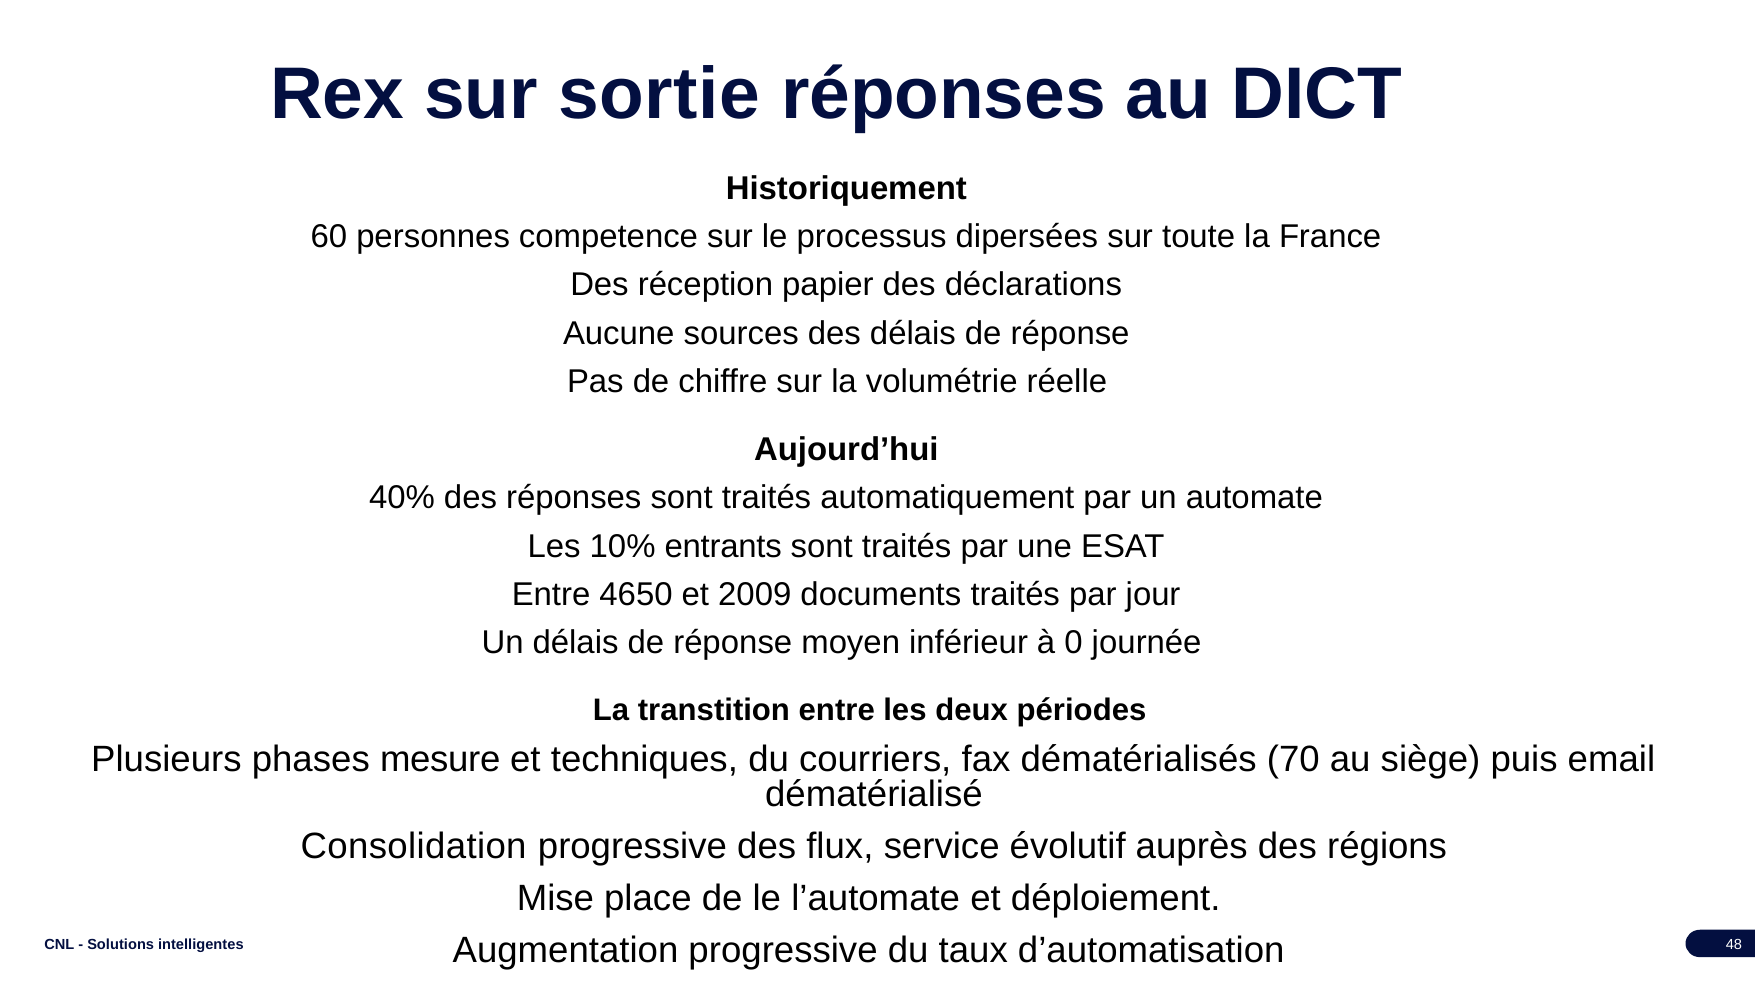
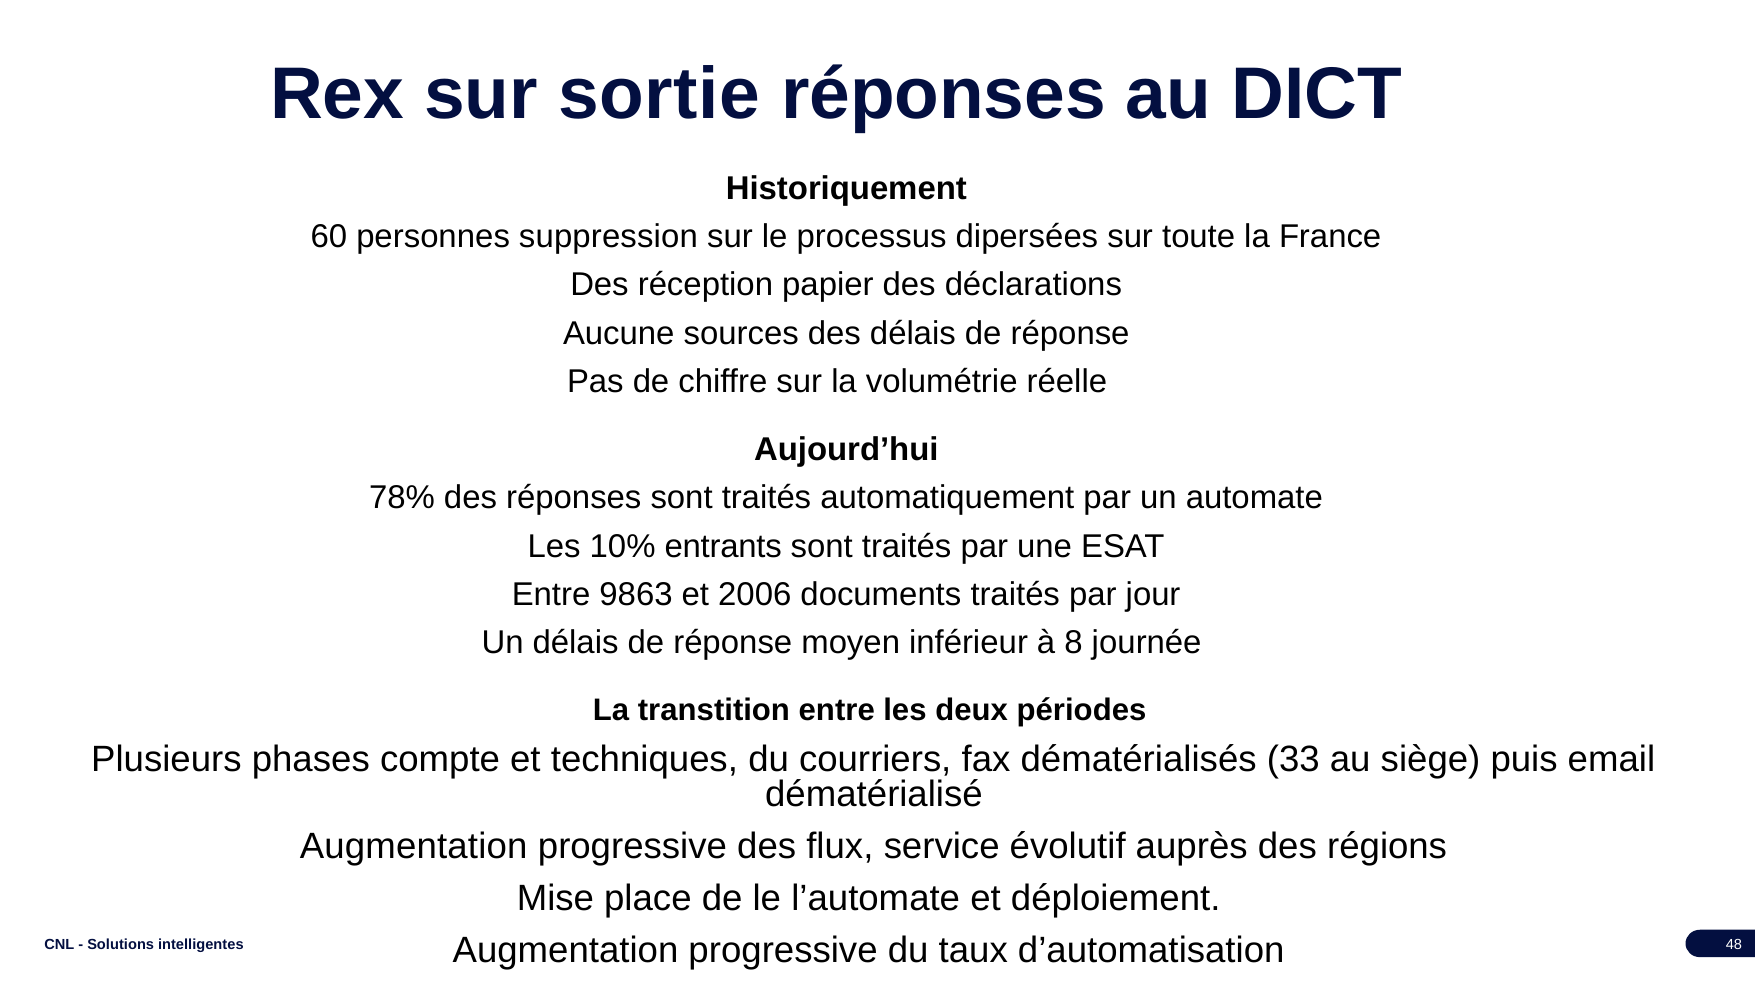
competence: competence -> suppression (608, 237)
40%: 40% -> 78% (402, 498)
4650: 4650 -> 9863 (636, 595)
2009: 2009 -> 2006 (755, 595)
0: 0 -> 8 (1073, 643)
mesure: mesure -> compte (440, 759)
70: 70 -> 33 (1293, 759)
Consolidation: Consolidation -> Augmentation (414, 847)
